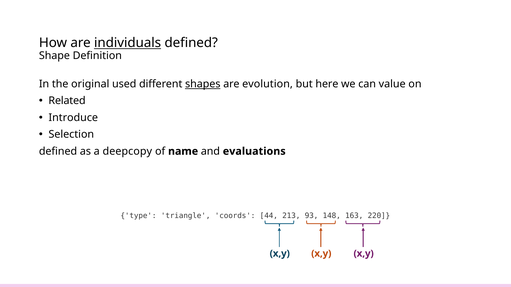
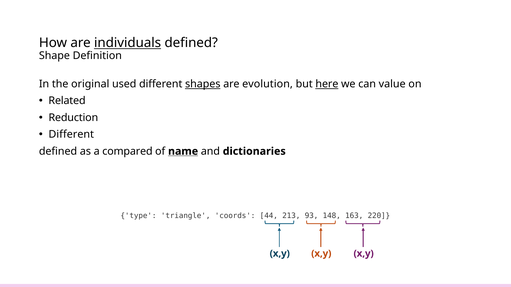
here underline: none -> present (327, 84)
Introduce: Introduce -> Reduction (73, 118)
Selection: Selection -> Different (71, 135)
deepcopy: deepcopy -> compared (127, 151)
name underline: none -> present (183, 151)
evaluations: evaluations -> dictionaries (254, 151)
